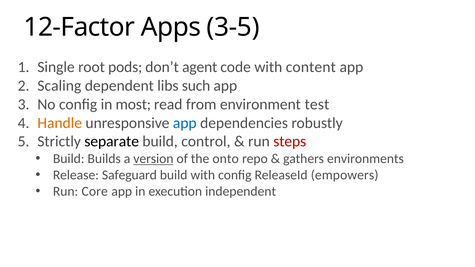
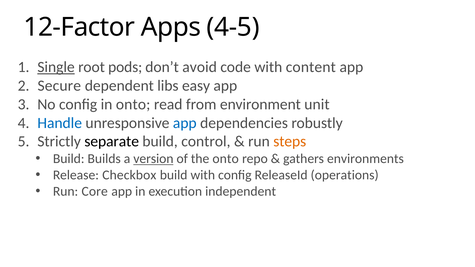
3-5: 3-5 -> 4-5 (233, 27)
Single underline: none -> present (56, 67)
agent: agent -> avoid (200, 67)
Scaling: Scaling -> Secure (59, 86)
such: such -> easy (196, 86)
in most: most -> onto (133, 104)
test: test -> unit (317, 104)
Handle colour: orange -> blue (60, 123)
steps colour: red -> orange (290, 142)
Safeguard: Safeguard -> Checkbox (129, 175)
empowers: empowers -> operations (345, 175)
